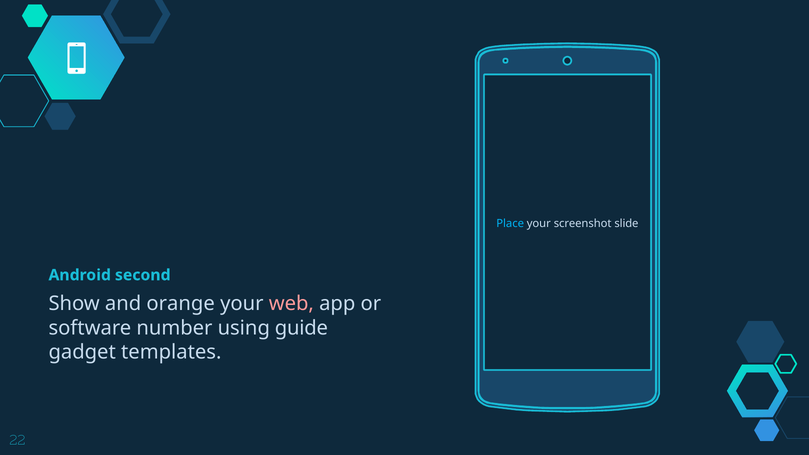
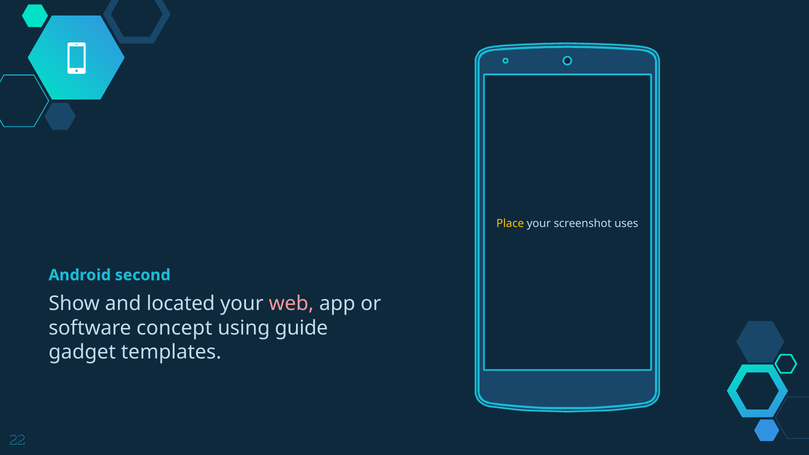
Place colour: light blue -> yellow (510, 223)
slide: slide -> uses (626, 223)
orange: orange -> located (181, 304)
number: number -> concept (174, 328)
